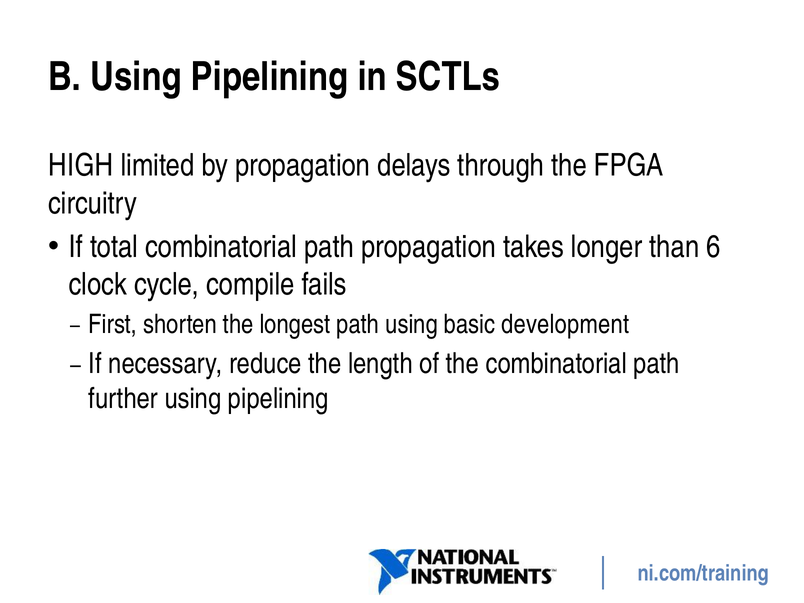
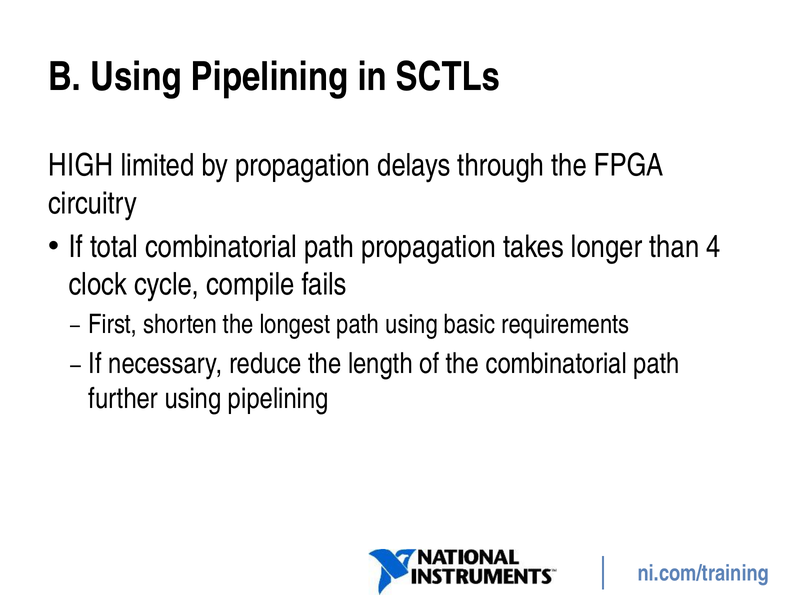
6: 6 -> 4 (713, 247)
development: development -> requirements (565, 324)
